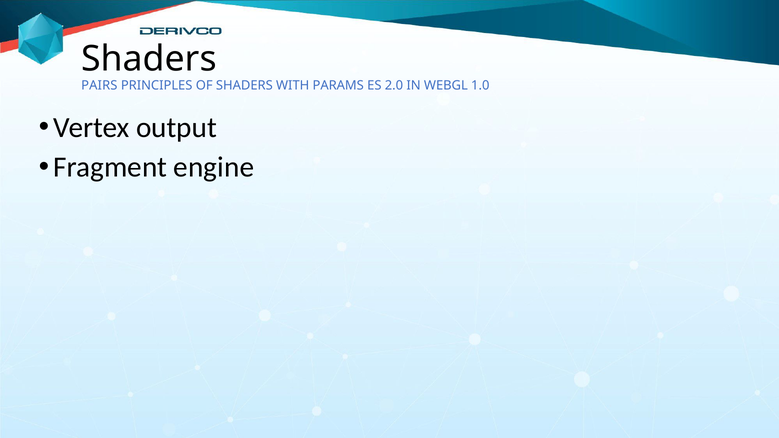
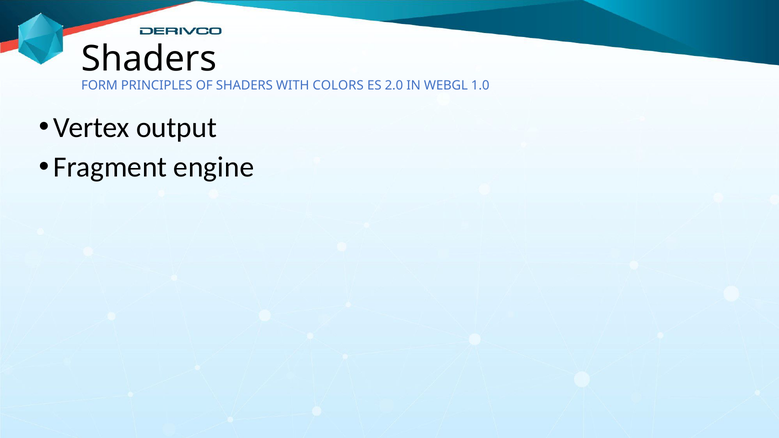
PAIRS: PAIRS -> FORM (99, 85)
PARAMS: PARAMS -> COLORS (338, 85)
